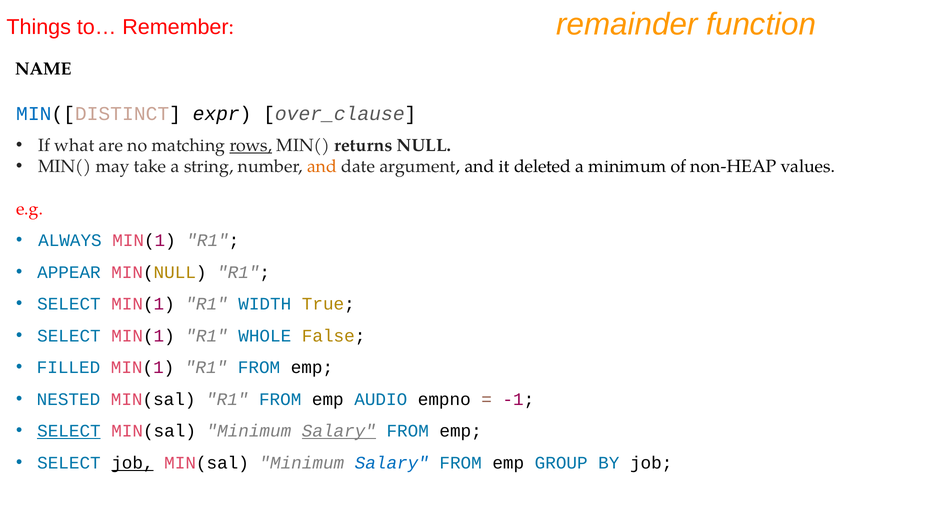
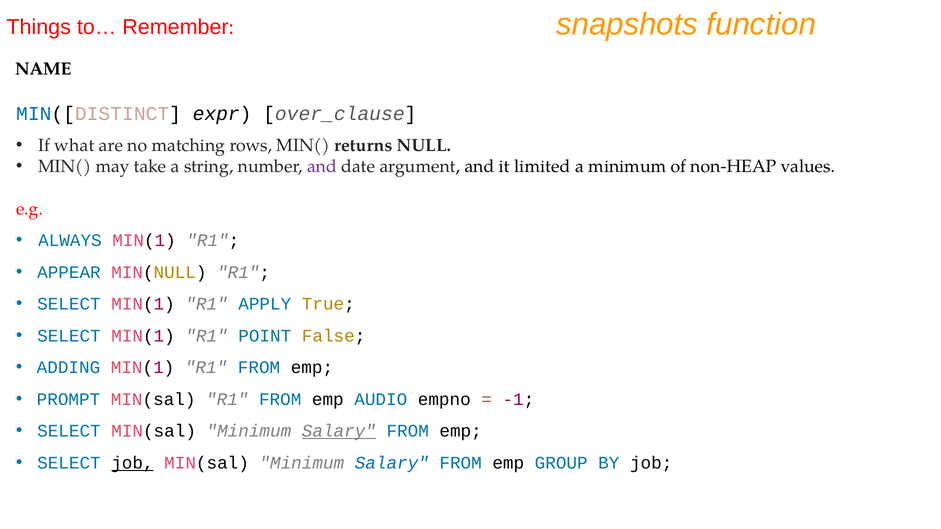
remainder: remainder -> snapshots (627, 24)
rows underline: present -> none (251, 145)
and colour: orange -> purple (322, 167)
deleted: deleted -> limited (542, 167)
WIDTH: WIDTH -> APPLY (265, 304)
WHOLE: WHOLE -> POINT (265, 336)
FILLED: FILLED -> ADDING (68, 368)
NESTED: NESTED -> PROMPT (68, 400)
SELECT underline: present -> none (69, 431)
